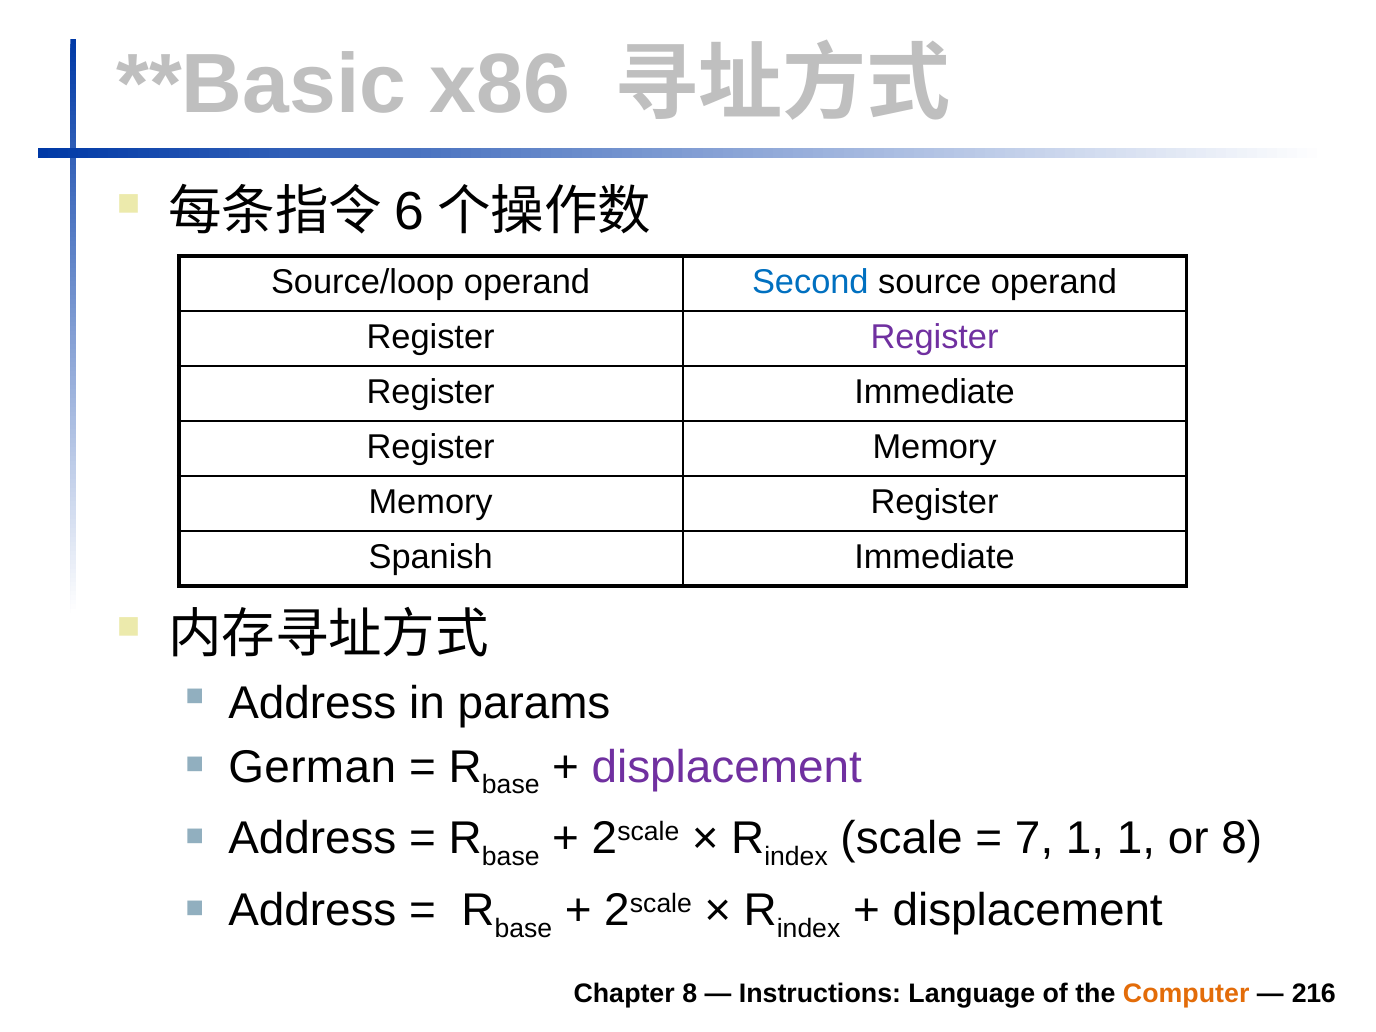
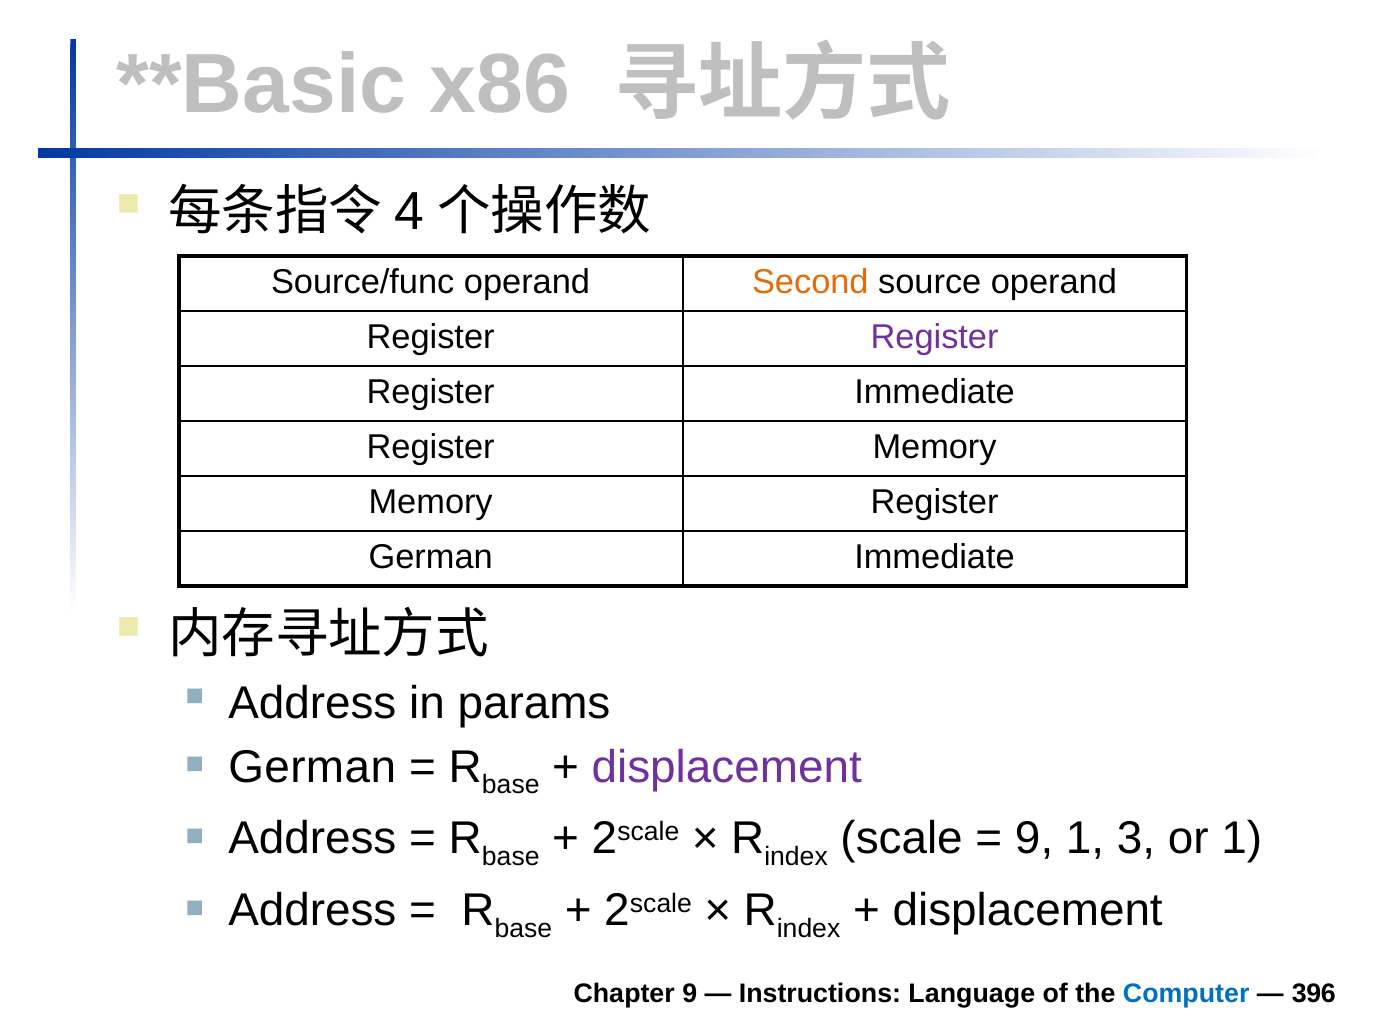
6: 6 -> 4 (410, 212)
Source/loop: Source/loop -> Source/func (363, 283)
Second colour: blue -> orange (810, 283)
Spanish: Spanish -> German (431, 557)
7: 7 -> 9 (1034, 839)
1 1: 1 -> 3 (1136, 839)
or 8: 8 -> 1 (1242, 839)
Chapter 8: 8 -> 9 (690, 993)
Computer colour: orange -> blue (1186, 993)
216: 216 -> 396 (1314, 993)
